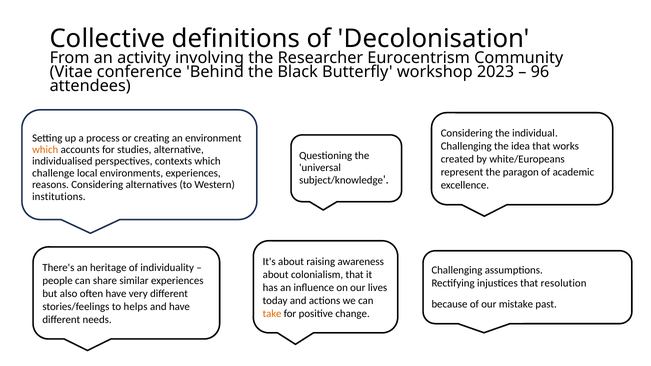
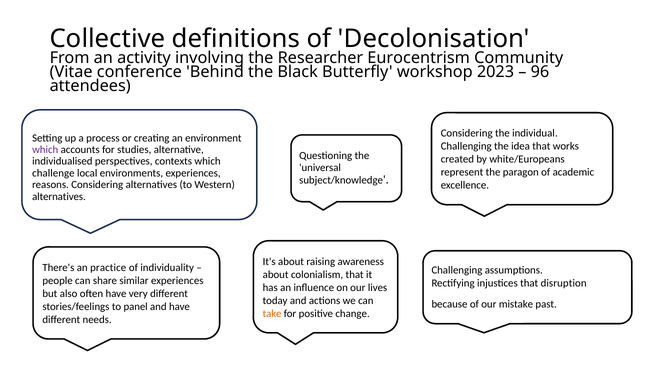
which colour: orange -> purple (45, 150)
institutions: institutions -> alternatives (59, 197)
heritage: heritage -> practice (108, 268)
resolution: resolution -> disruption (564, 283)
helps: helps -> panel (136, 307)
